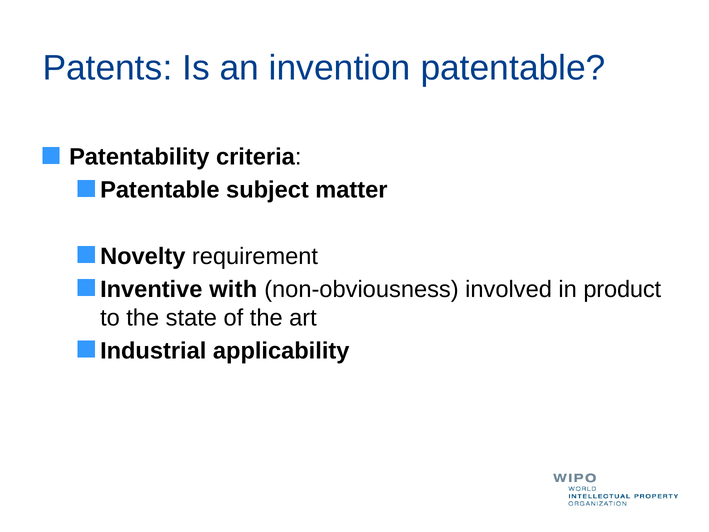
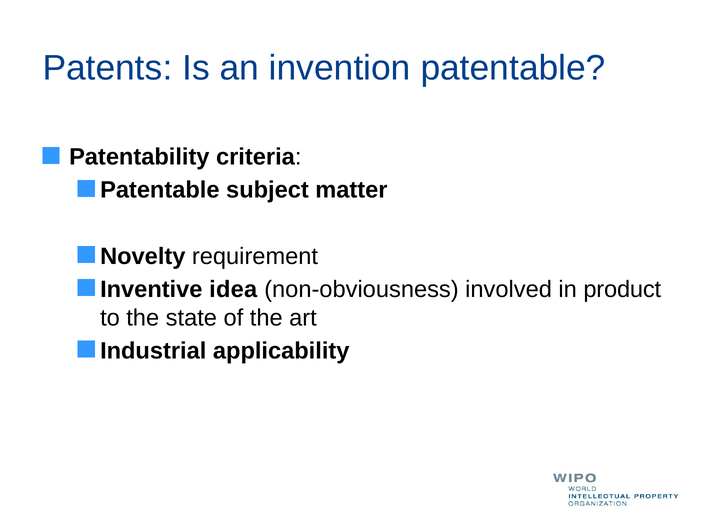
with: with -> idea (233, 289)
